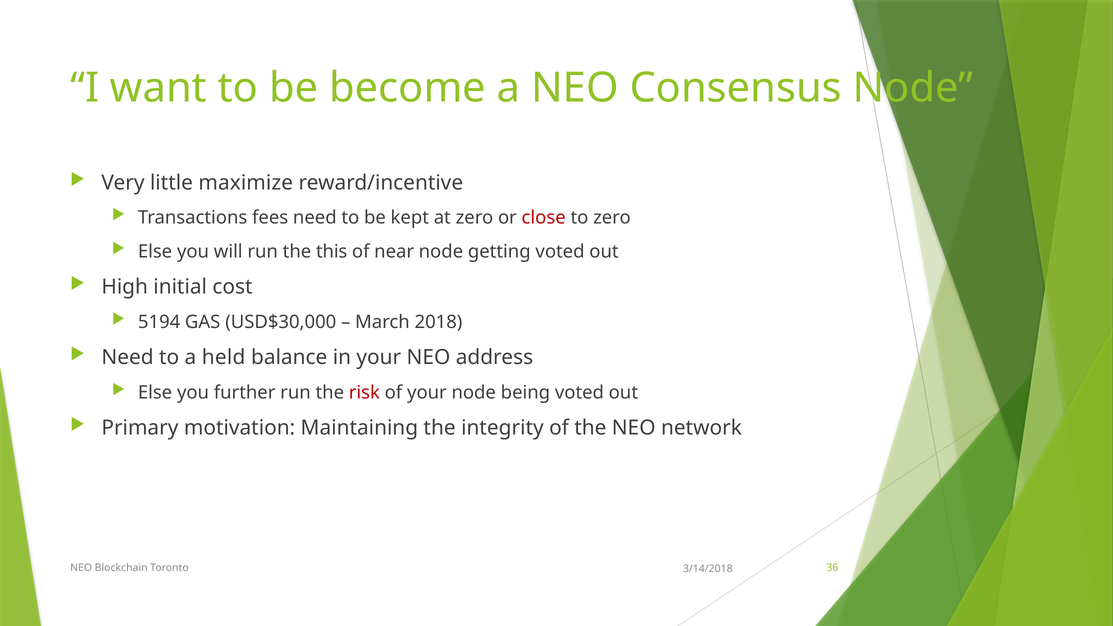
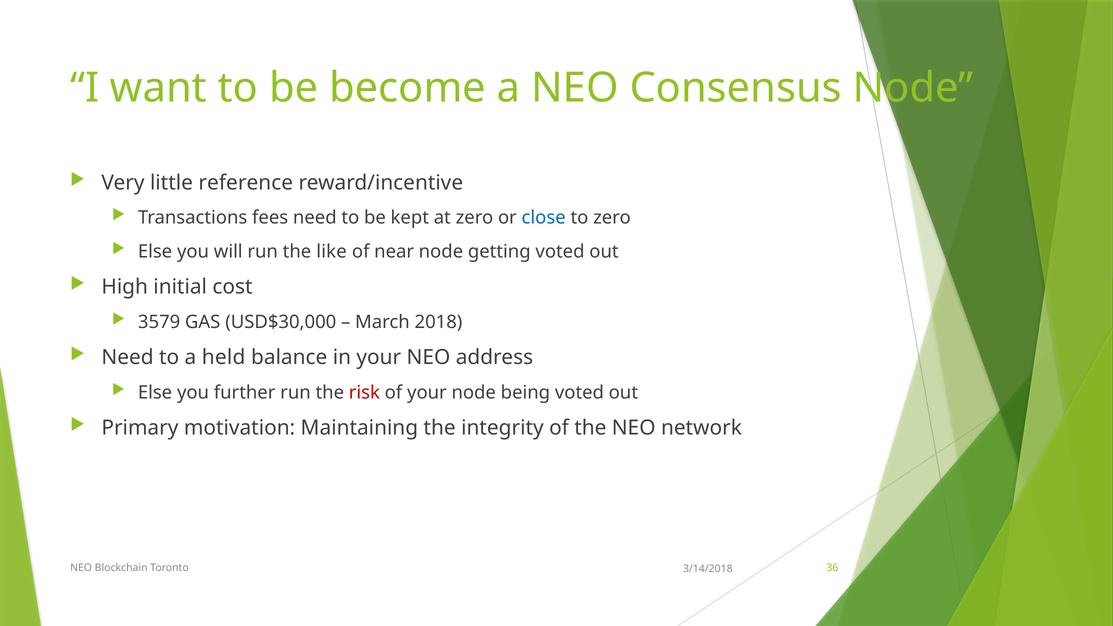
maximize: maximize -> reference (246, 183)
close colour: red -> blue (544, 218)
this: this -> like (332, 252)
5194: 5194 -> 3579 (159, 322)
